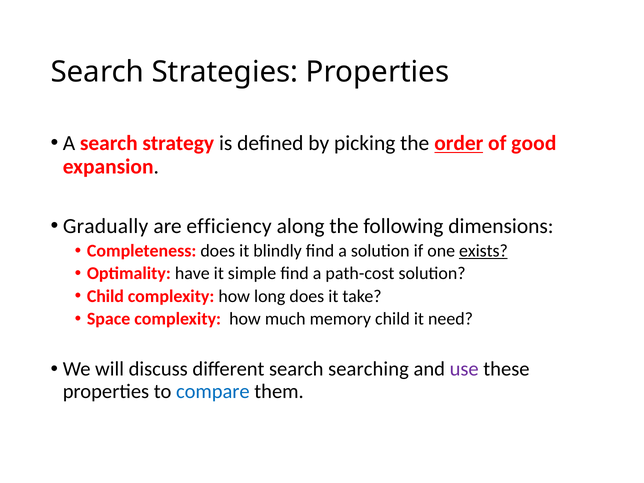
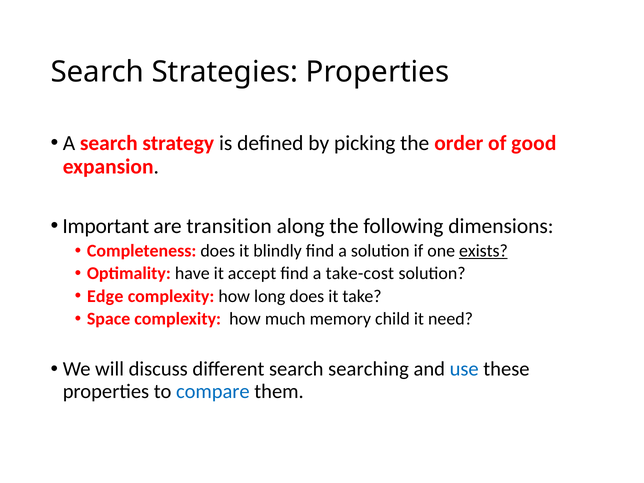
order underline: present -> none (459, 143)
Gradually: Gradually -> Important (106, 226)
efficiency: efficiency -> transition (229, 226)
simple: simple -> accept (252, 274)
path-cost: path-cost -> take-cost (360, 274)
Child: Child -> Edge (105, 296)
use colour: purple -> blue (464, 369)
